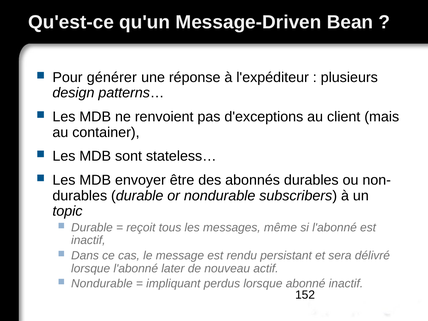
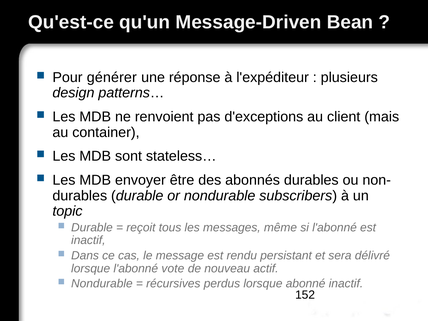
later: later -> vote (173, 268)
impliquant: impliquant -> récursives (173, 284)
